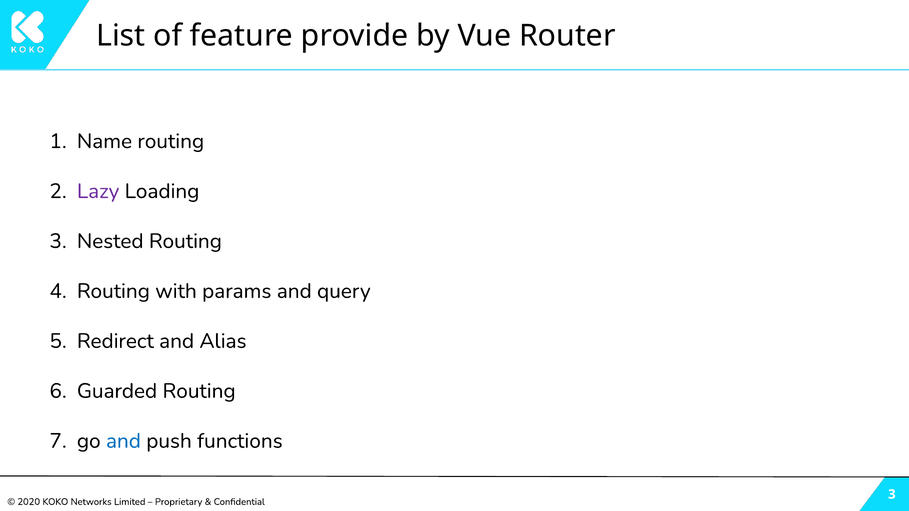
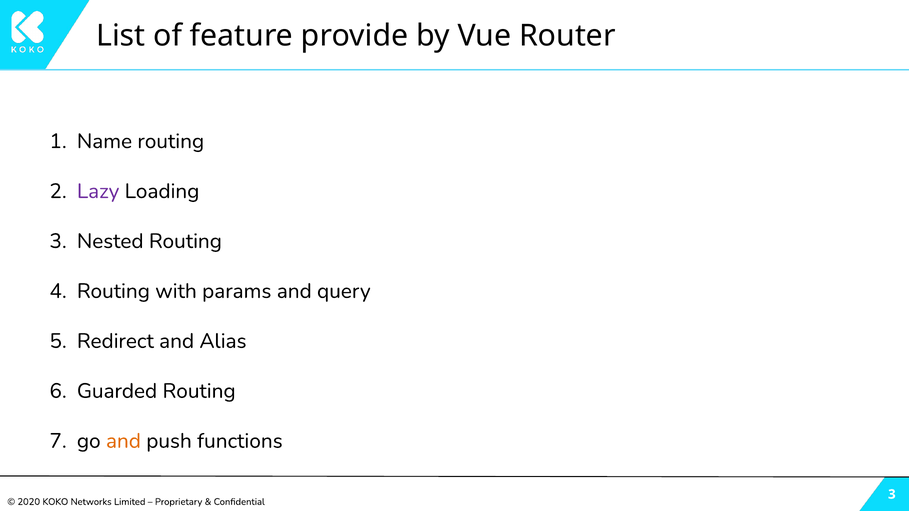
and colour: blue -> orange (123, 441)
